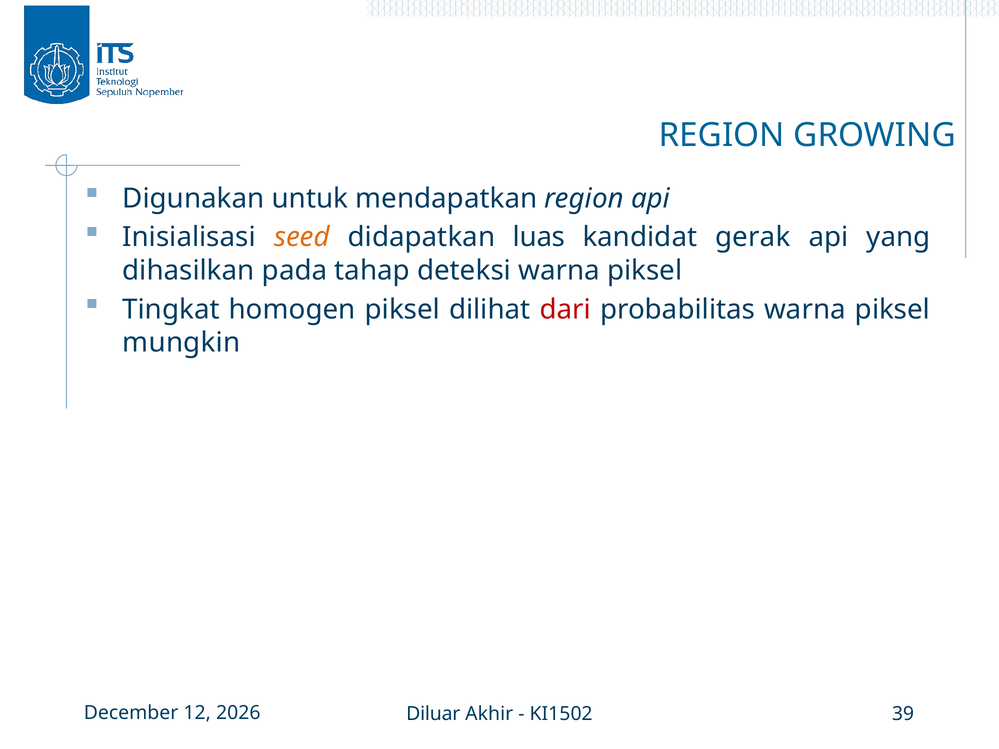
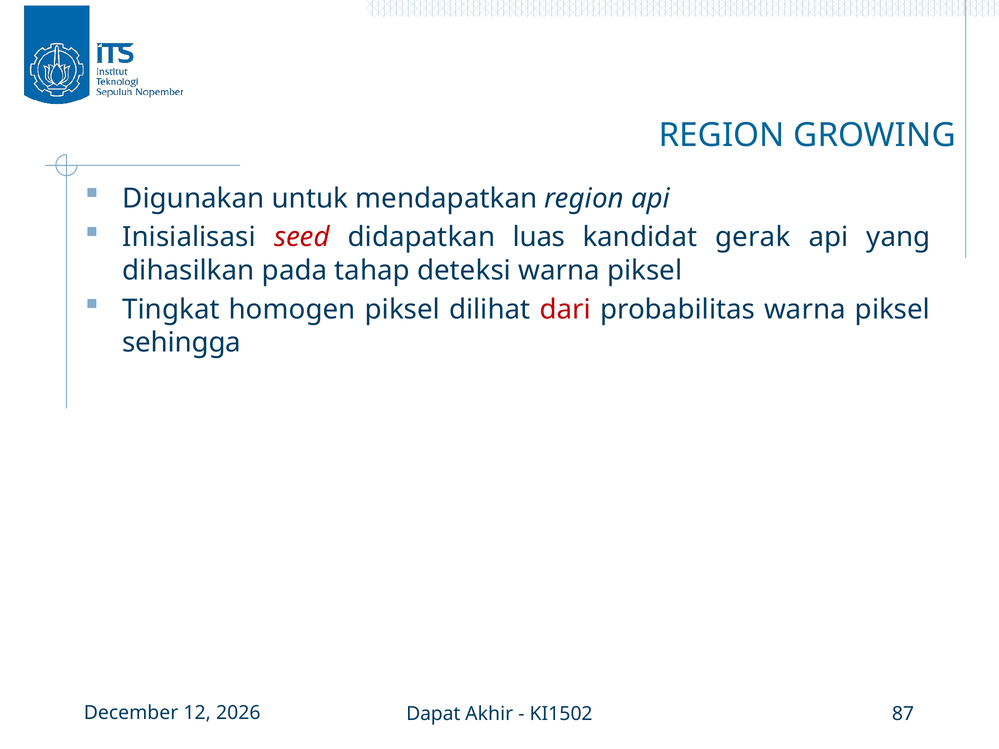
seed colour: orange -> red (302, 237)
mungkin: mungkin -> sehingga (182, 343)
Diluar: Diluar -> Dapat (433, 714)
39: 39 -> 87 (903, 714)
